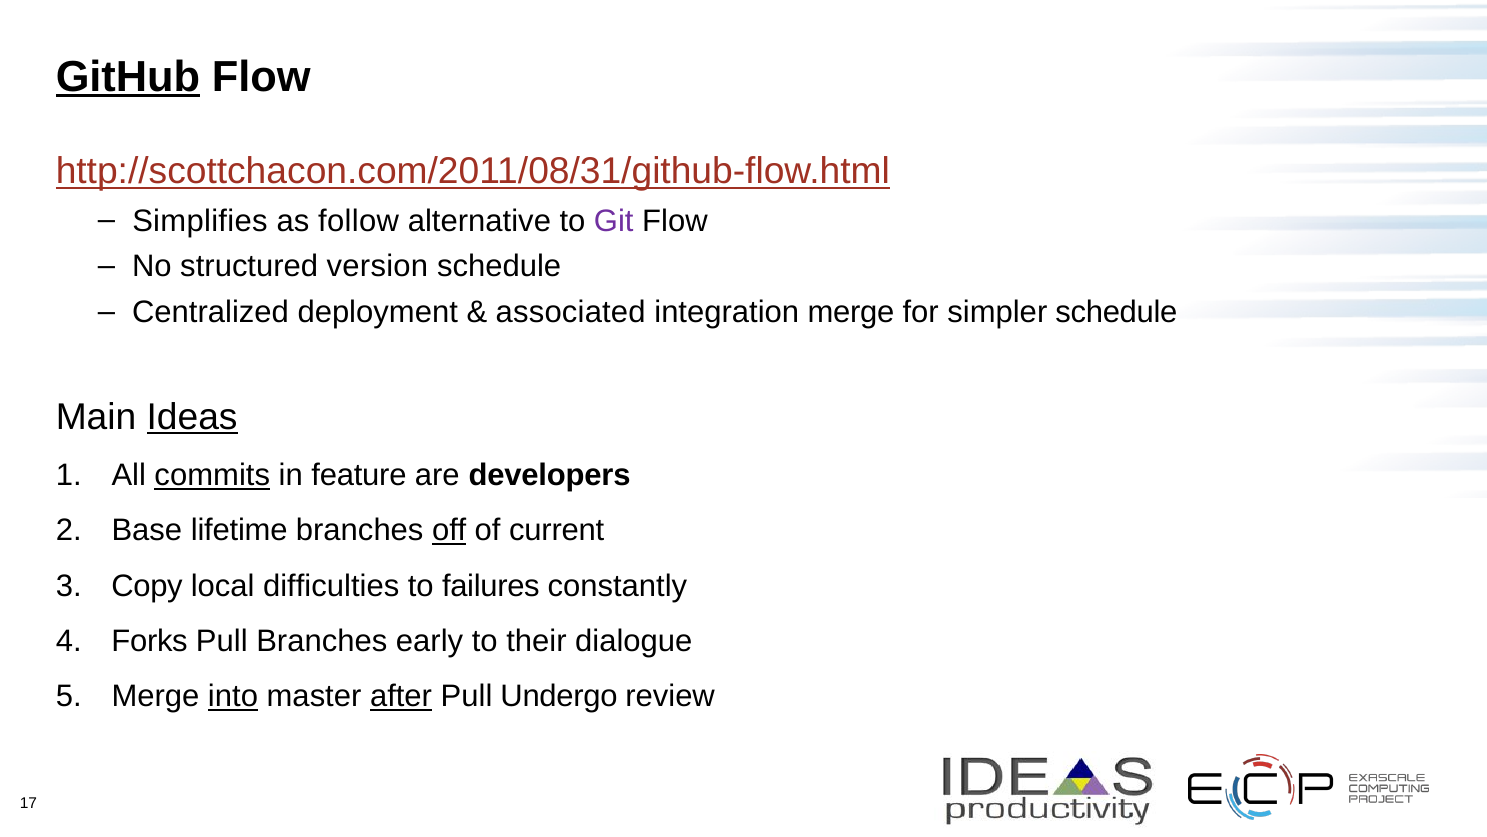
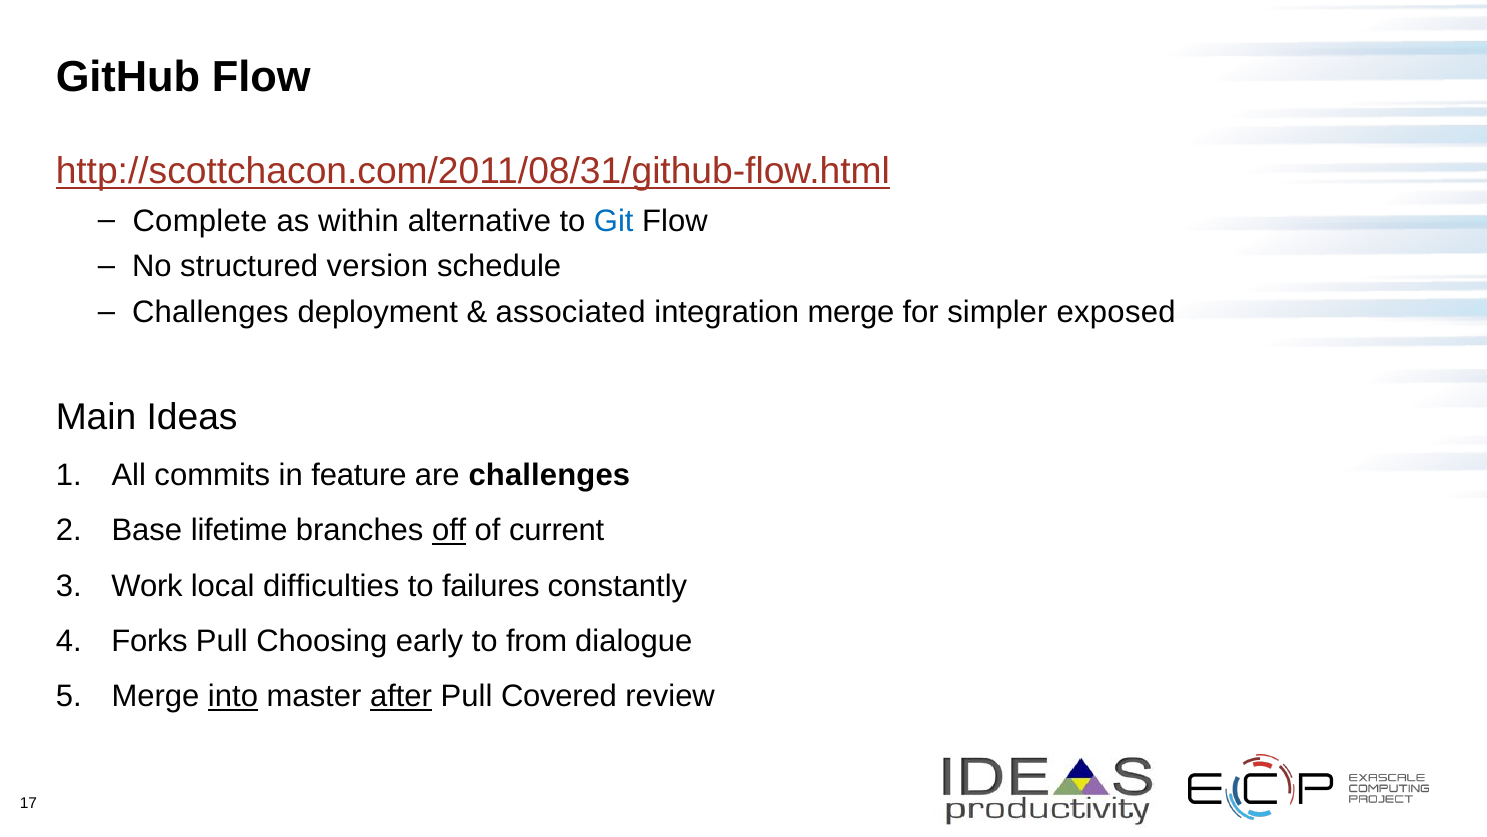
GitHub underline: present -> none (128, 77)
Simplifies: Simplifies -> Complete (200, 221)
follow: follow -> within (359, 221)
Git colour: purple -> blue (614, 221)
Centralized: Centralized -> Challenges (210, 312)
simpler schedule: schedule -> exposed (1116, 312)
Ideas underline: present -> none (192, 417)
commits underline: present -> none (212, 475)
are developers: developers -> challenges (549, 475)
Copy: Copy -> Work (147, 586)
Pull Branches: Branches -> Choosing (322, 641)
their: their -> from (537, 641)
Undergo: Undergo -> Covered (559, 696)
